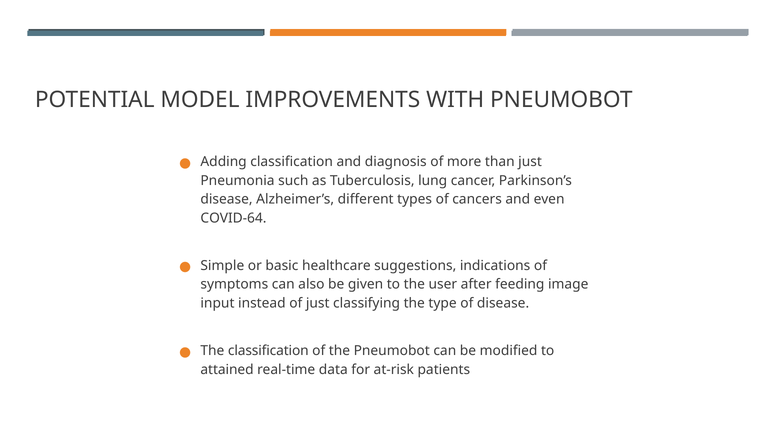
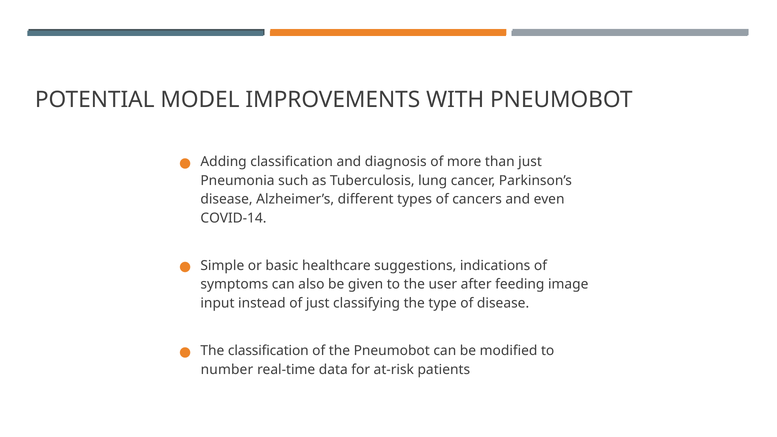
COVID-64: COVID-64 -> COVID-14 (233, 218)
attained: attained -> number (227, 370)
